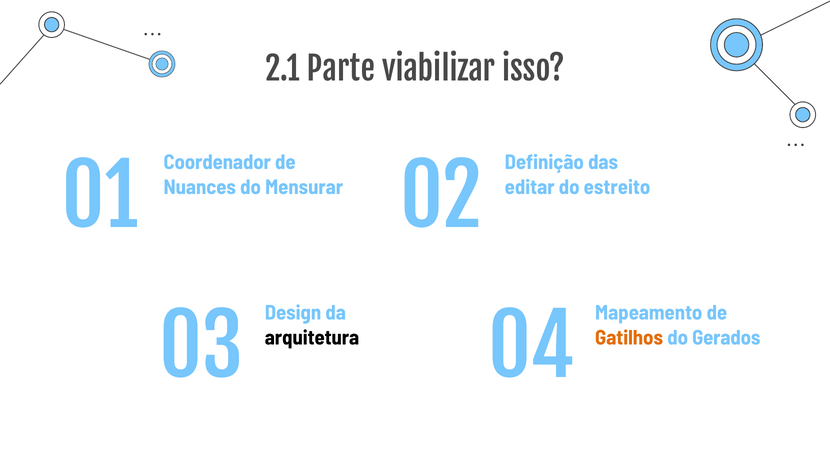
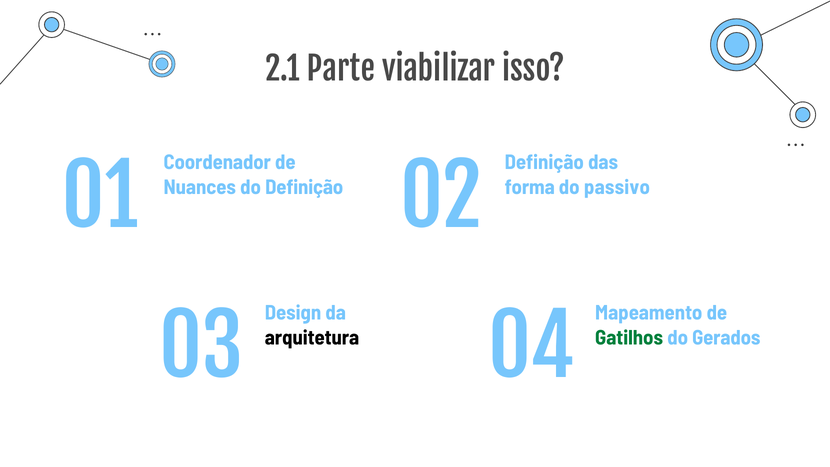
do Mensurar: Mensurar -> Definição (304, 187)
editar: editar -> forma (530, 187)
estreito: estreito -> passivo (617, 187)
Gatilhos colour: orange -> green (629, 338)
